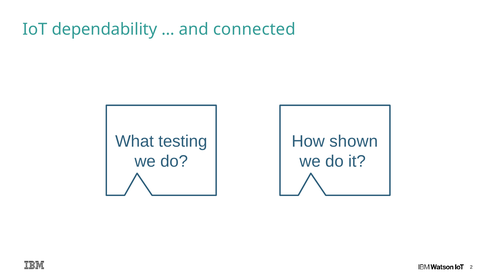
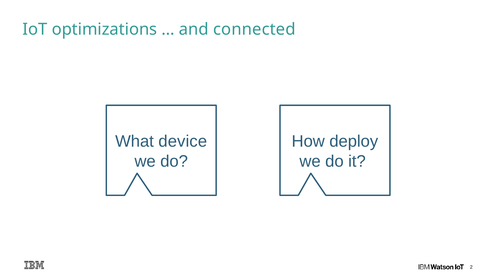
dependability: dependability -> optimizations (104, 29)
testing: testing -> device (183, 141)
shown: shown -> deploy (354, 141)
